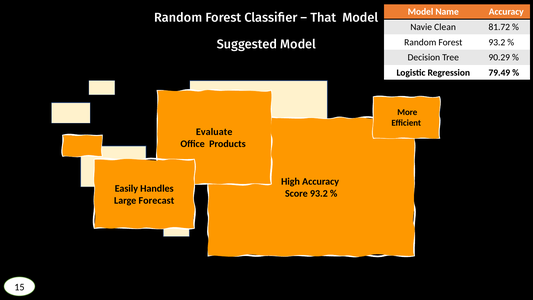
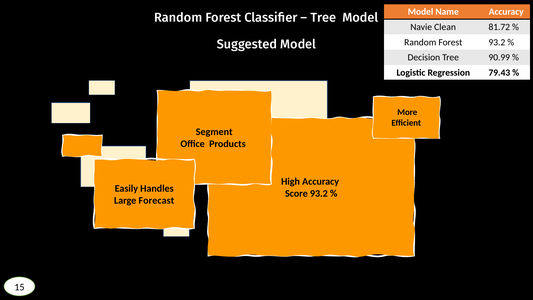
That: That -> Tree (323, 18)
90.29: 90.29 -> 90.99 (499, 57)
79.49: 79.49 -> 79.43 (499, 73)
Evaluate: Evaluate -> Segment (214, 132)
